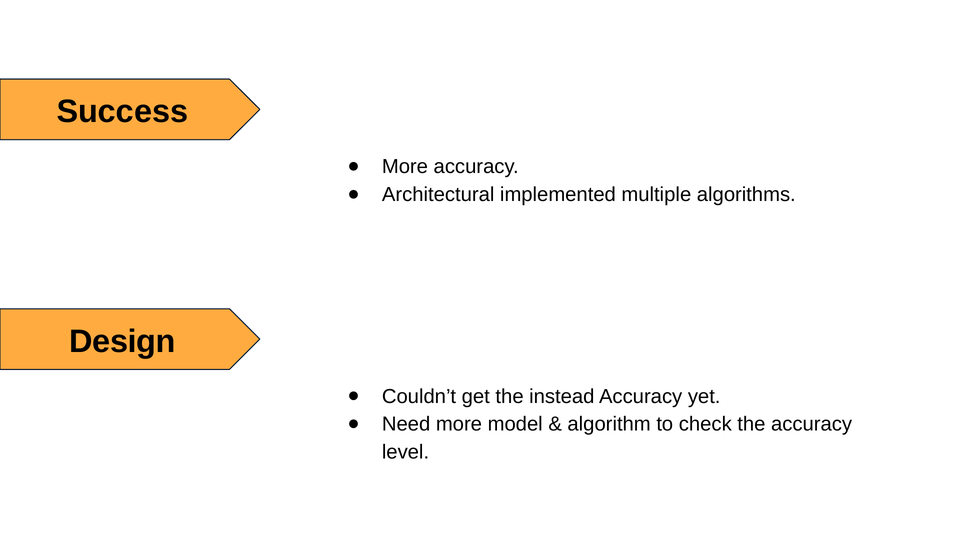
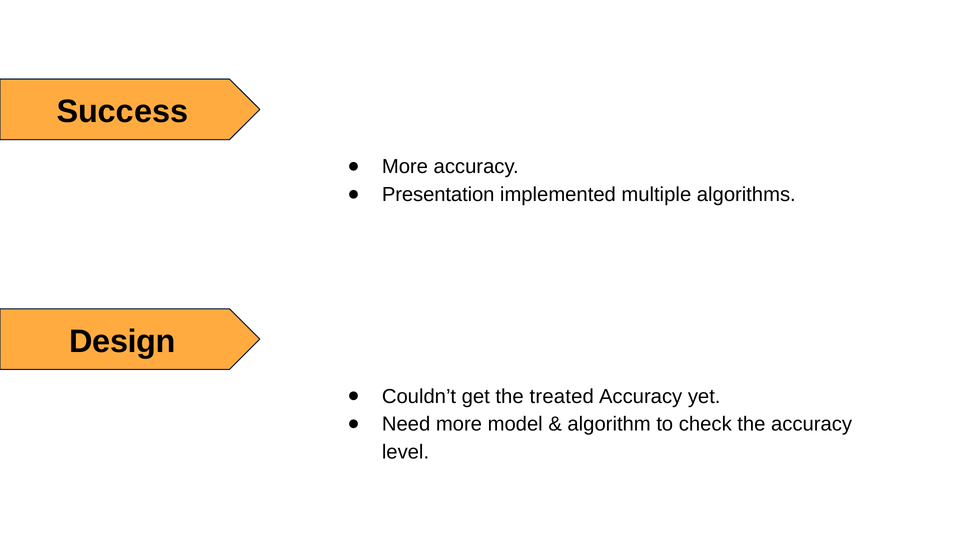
Architectural: Architectural -> Presentation (438, 195)
instead: instead -> treated (562, 397)
